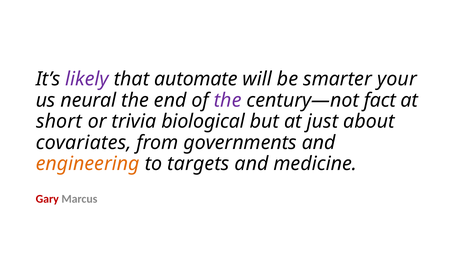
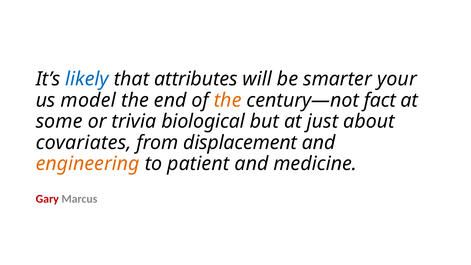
likely colour: purple -> blue (87, 79)
automate: automate -> attributes (196, 79)
neural: neural -> model (88, 100)
the colour: purple -> orange (228, 100)
short: short -> some (59, 121)
governments: governments -> displacement (240, 143)
targets: targets -> patient (198, 164)
